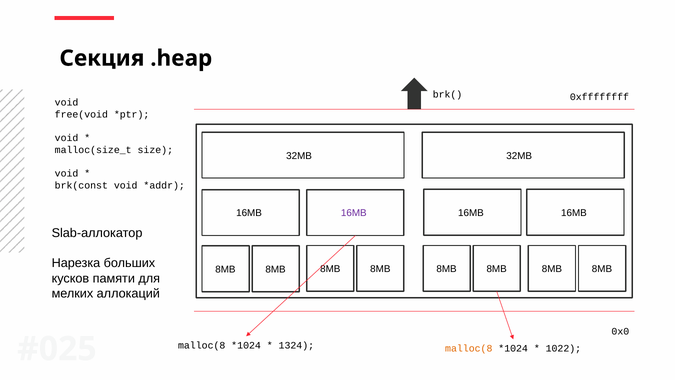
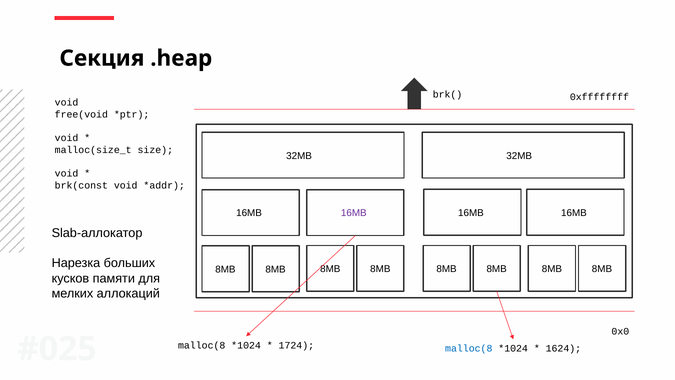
1324: 1324 -> 1724 (296, 345)
malloc(8 colour: orange -> blue (469, 348)
1022: 1022 -> 1624 (563, 348)
